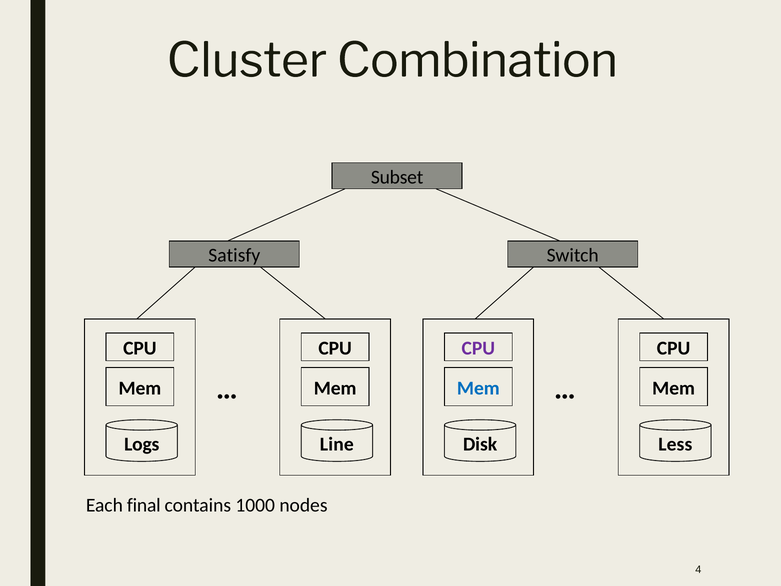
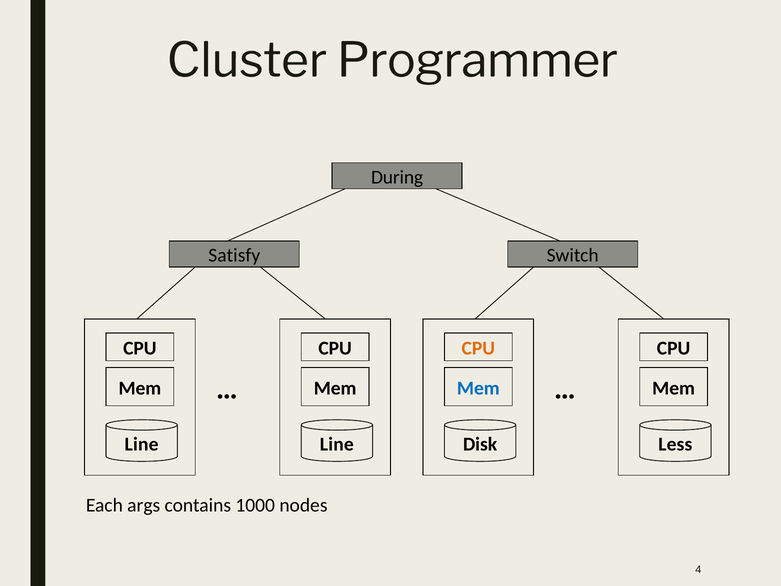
Combination: Combination -> Programmer (477, 61)
Subset: Subset -> During (397, 177)
CPU colour: purple -> orange (478, 348)
Logs: Logs -> Line (142, 444)
final: final -> args (144, 505)
